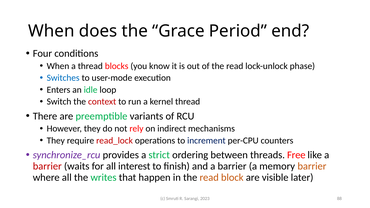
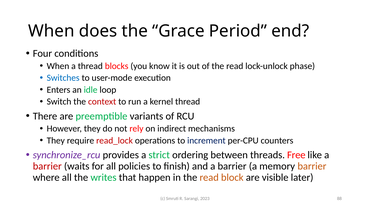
interest: interest -> policies (134, 166)
